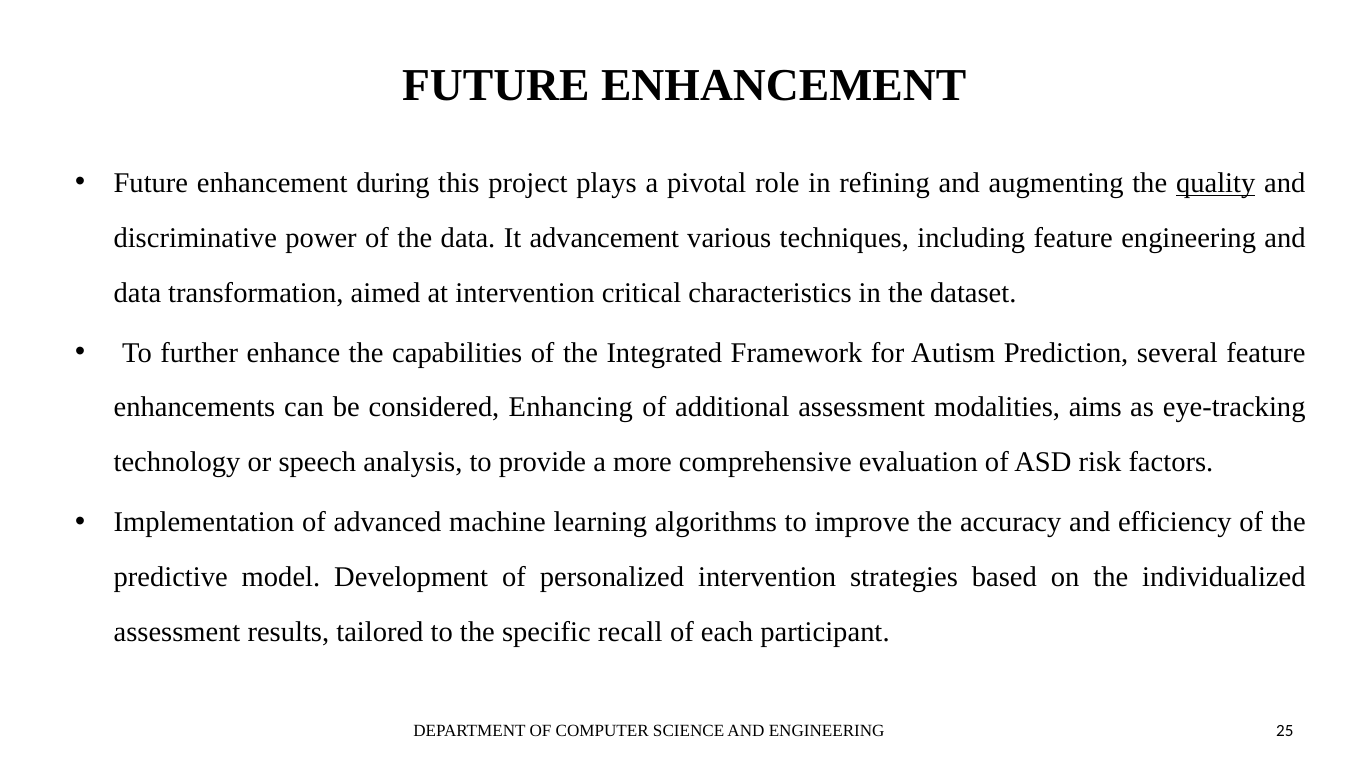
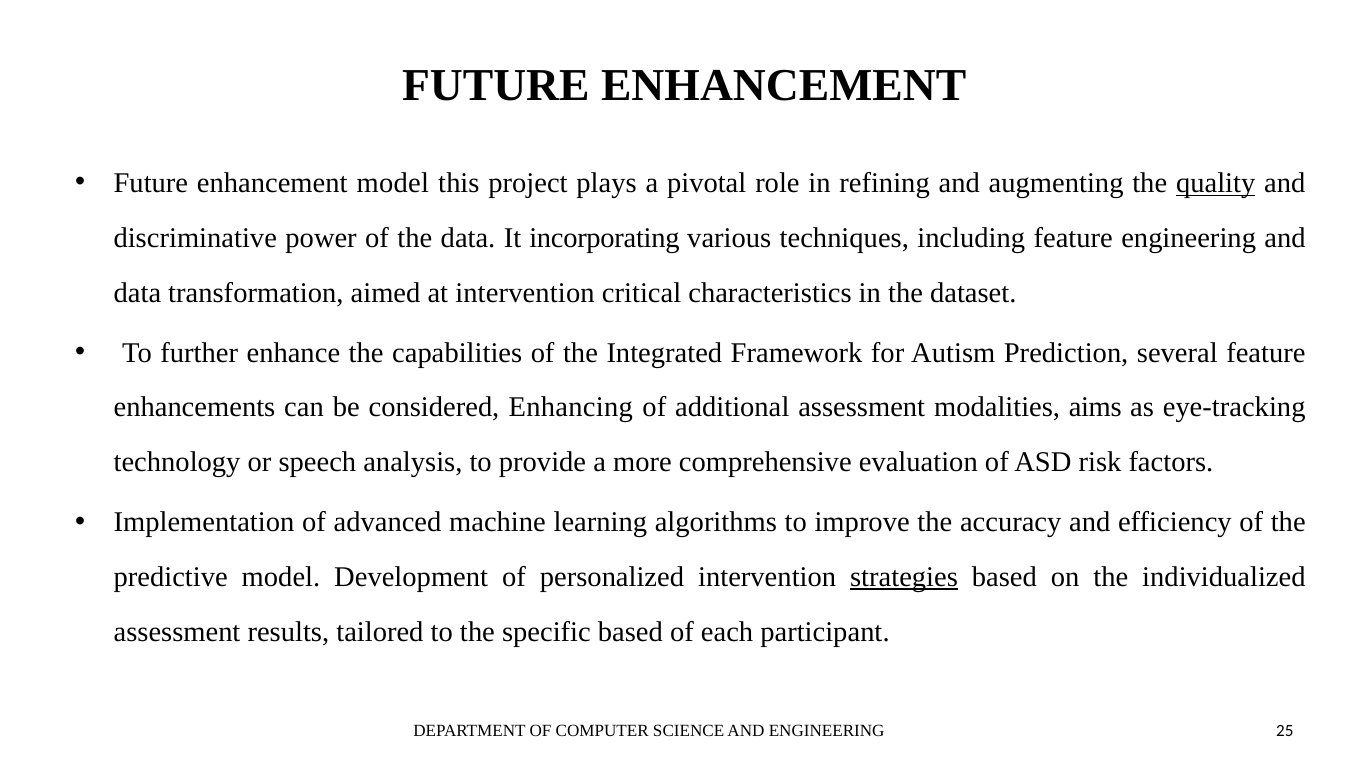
enhancement during: during -> model (393, 183)
advancement: advancement -> incorporating (604, 238)
strategies underline: none -> present (904, 577)
specific recall: recall -> based (630, 632)
